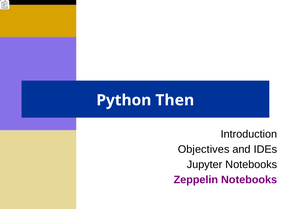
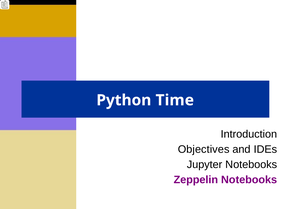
Then: Then -> Time (175, 100)
